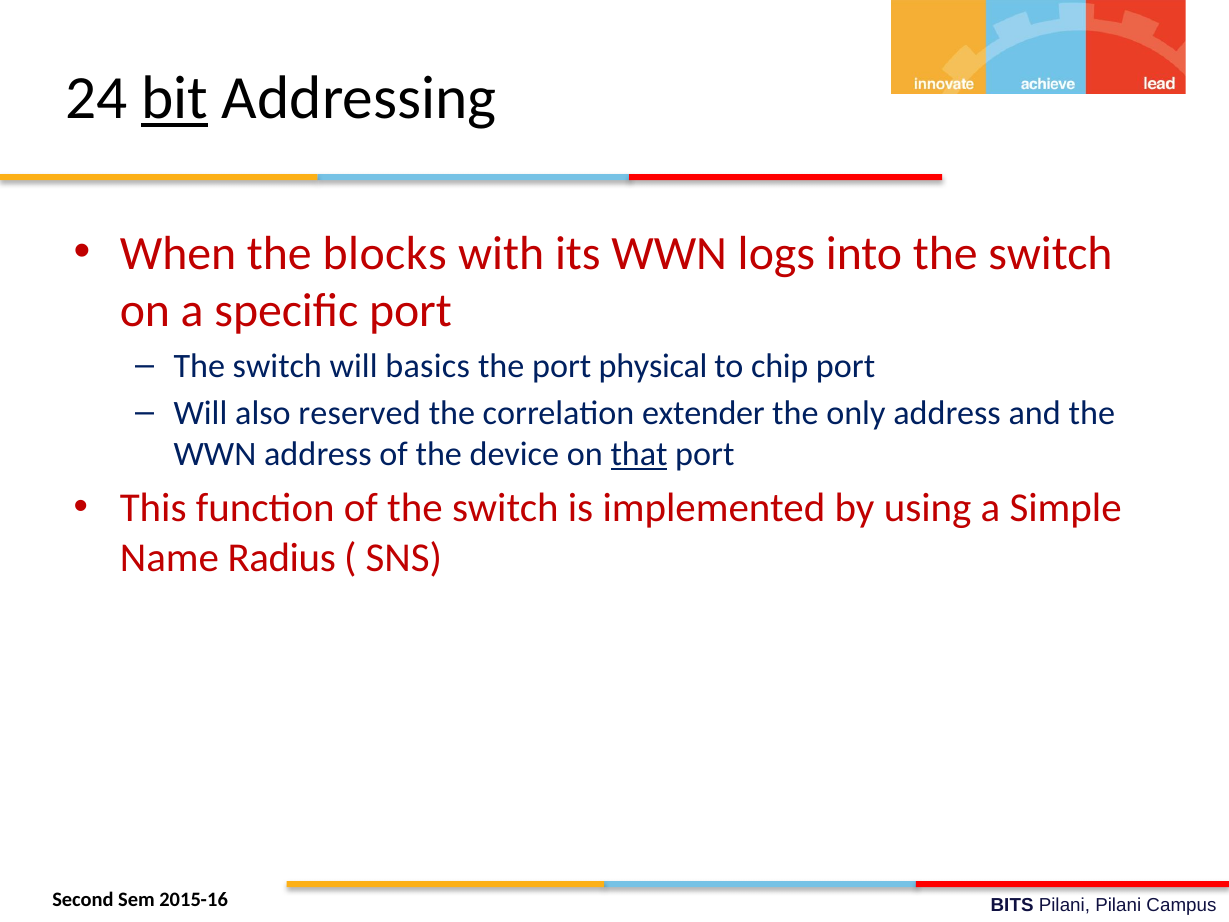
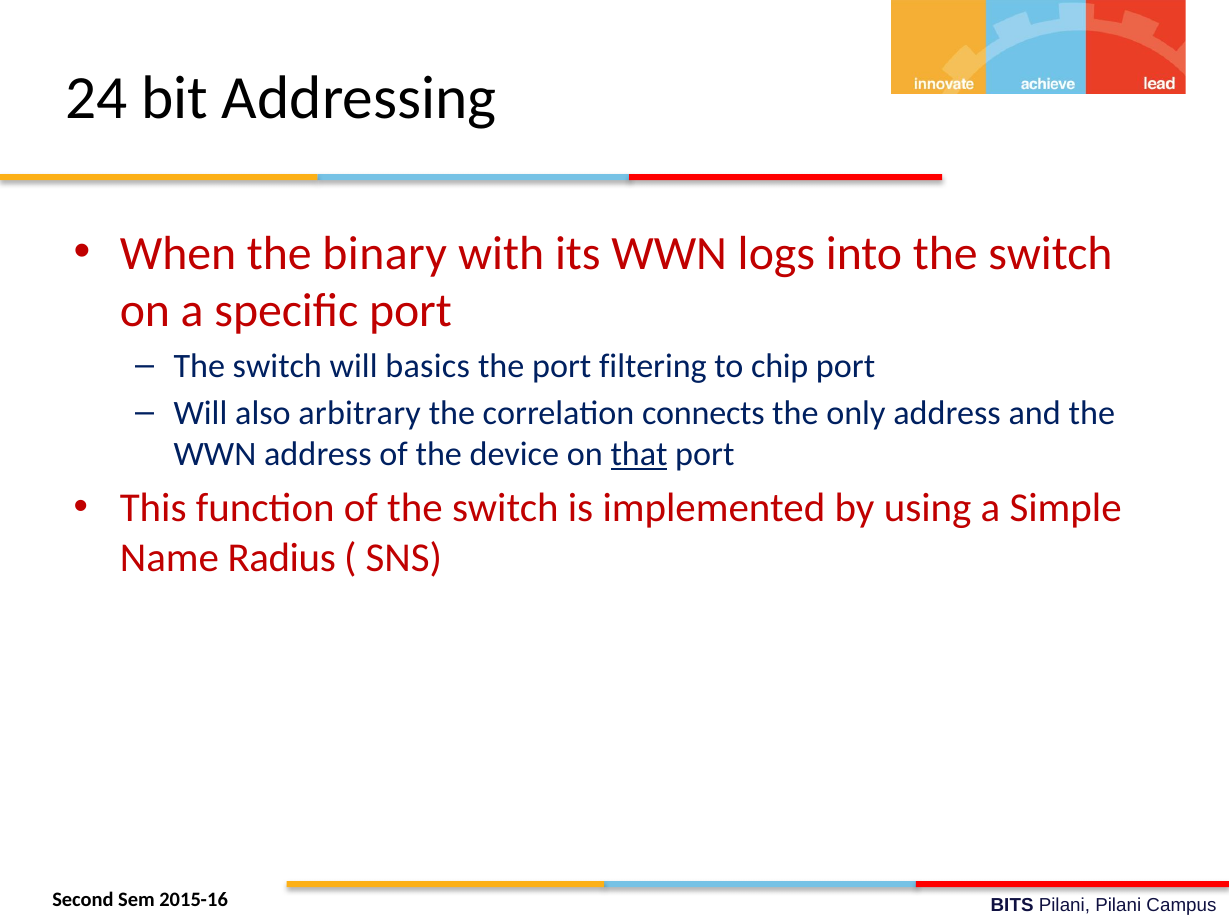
bit underline: present -> none (175, 98)
blocks: blocks -> binary (385, 253)
physical: physical -> filtering (653, 366)
reserved: reserved -> arbitrary (360, 414)
extender: extender -> connects (703, 414)
